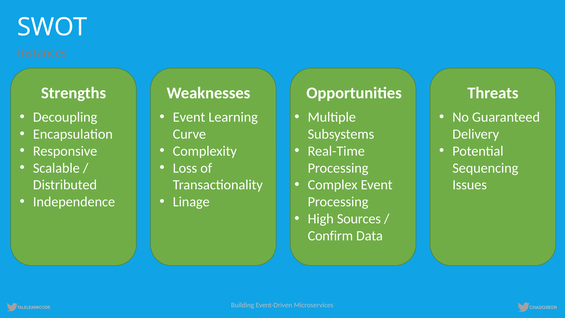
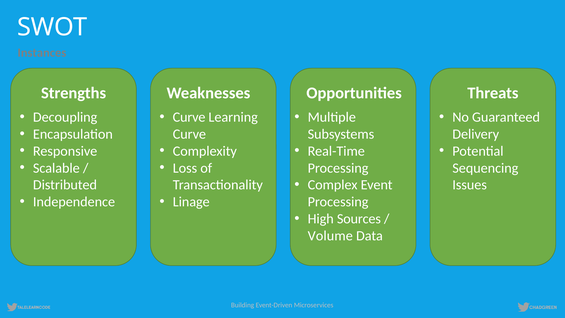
Event: Event -> Curve (189, 117)
Confirm: Confirm -> Volume (330, 236)
